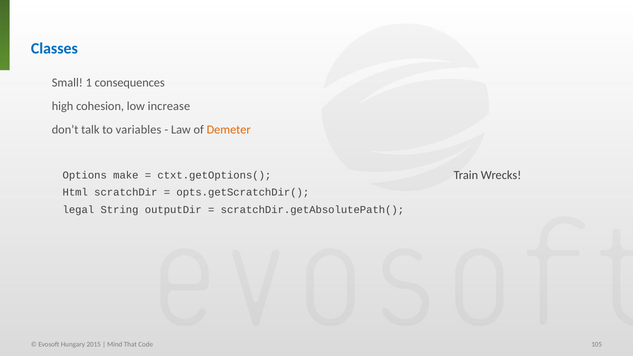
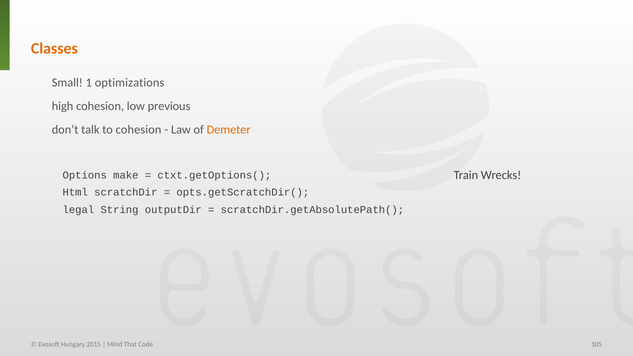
Classes colour: blue -> orange (54, 49)
consequences: consequences -> optimizations (130, 82)
increase: increase -> previous (169, 106)
to variables: variables -> cohesion (139, 130)
